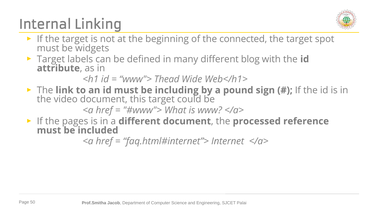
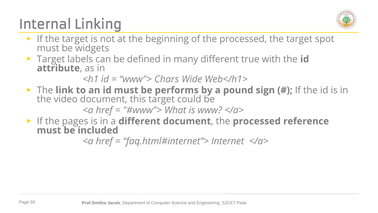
of the connected: connected -> processed (243, 39)
blog: blog -> true (250, 59)
Thead: Thead -> Chars (167, 79)
including: including -> performs (177, 90)
